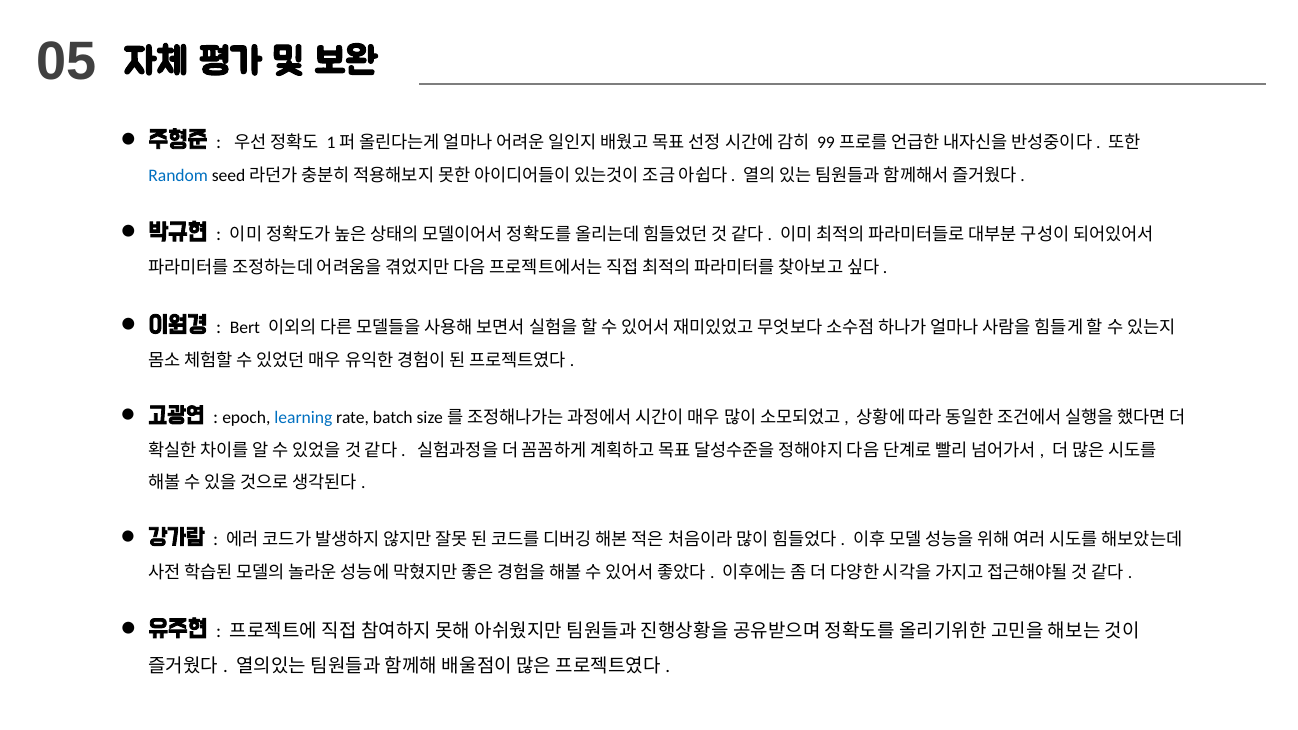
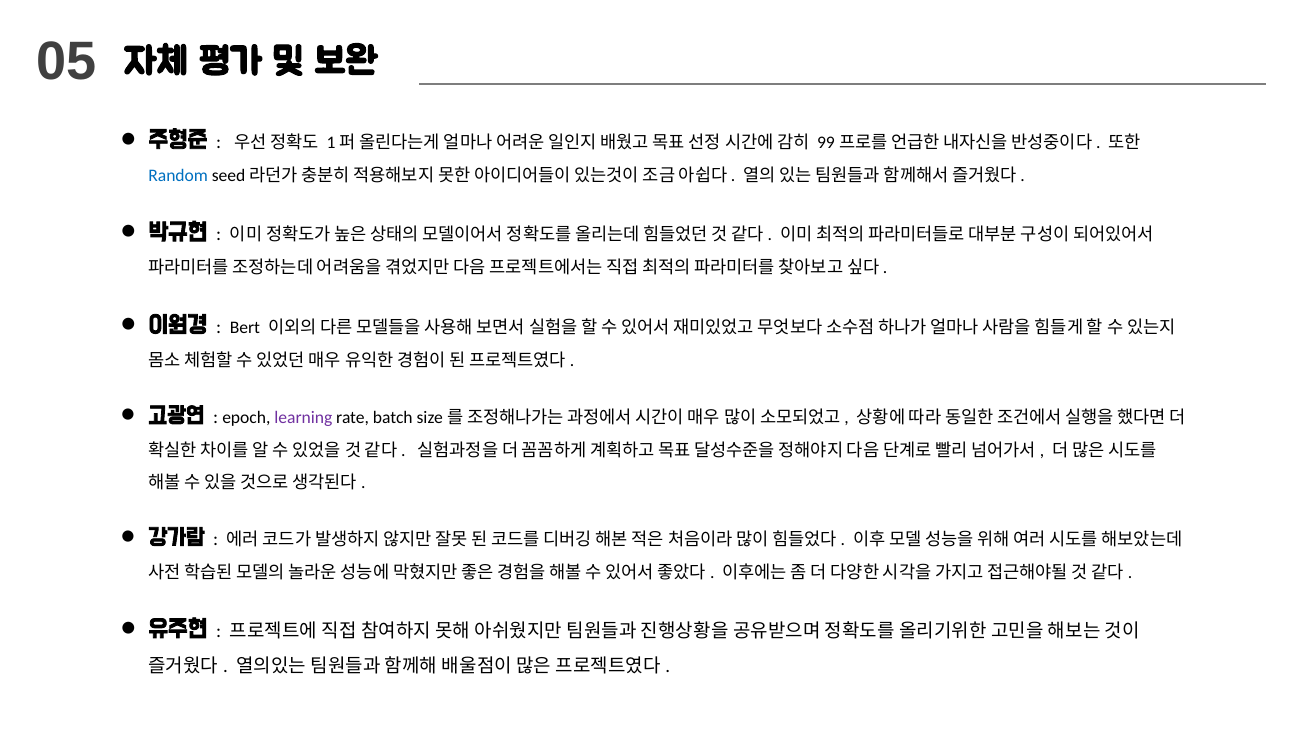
learning colour: blue -> purple (303, 418)
